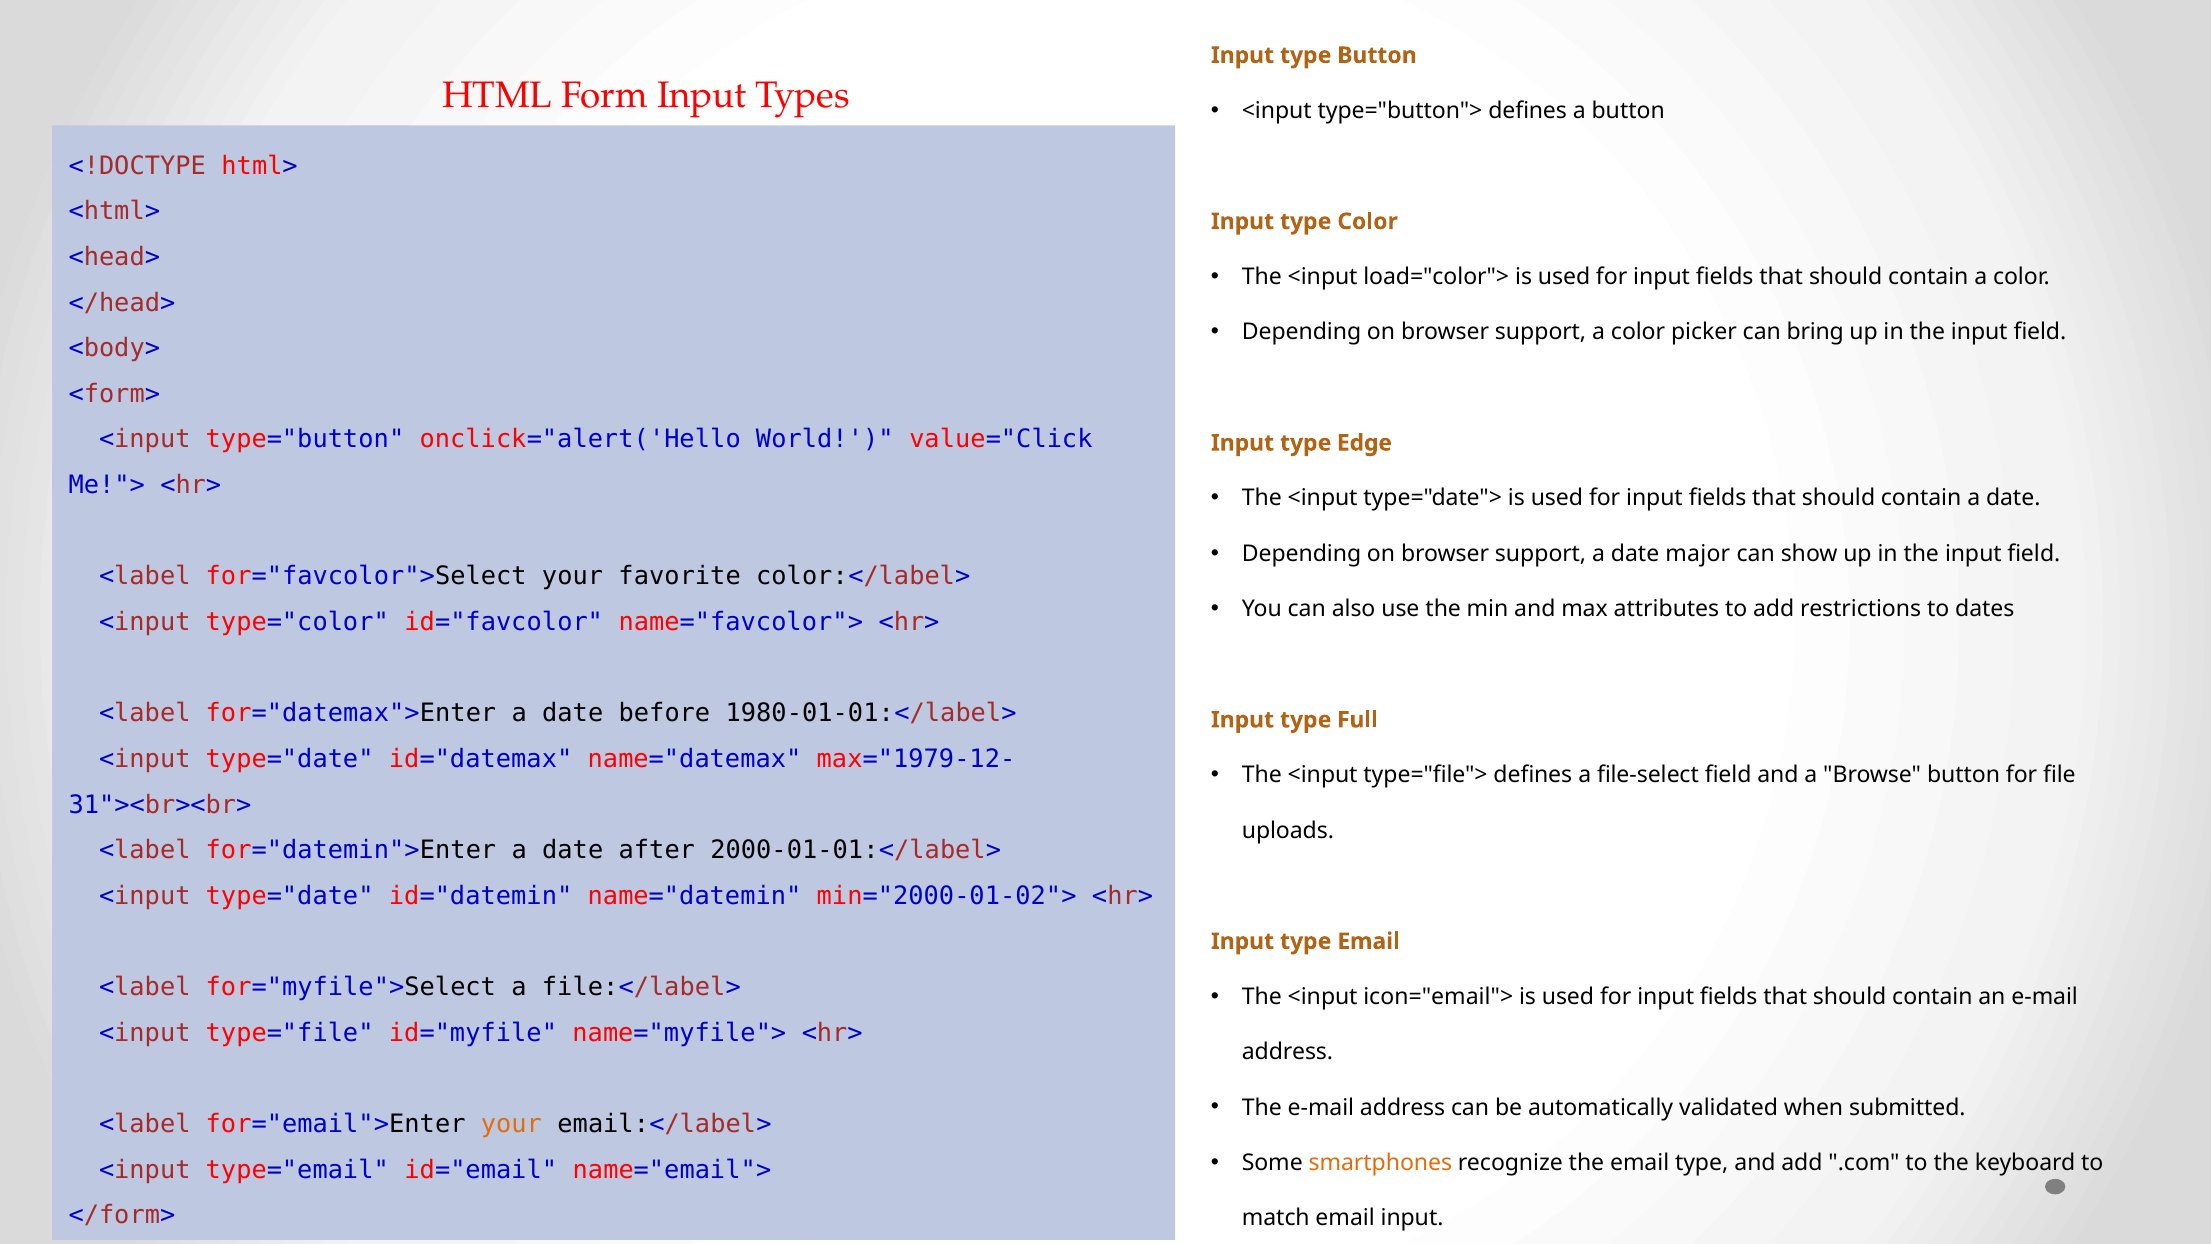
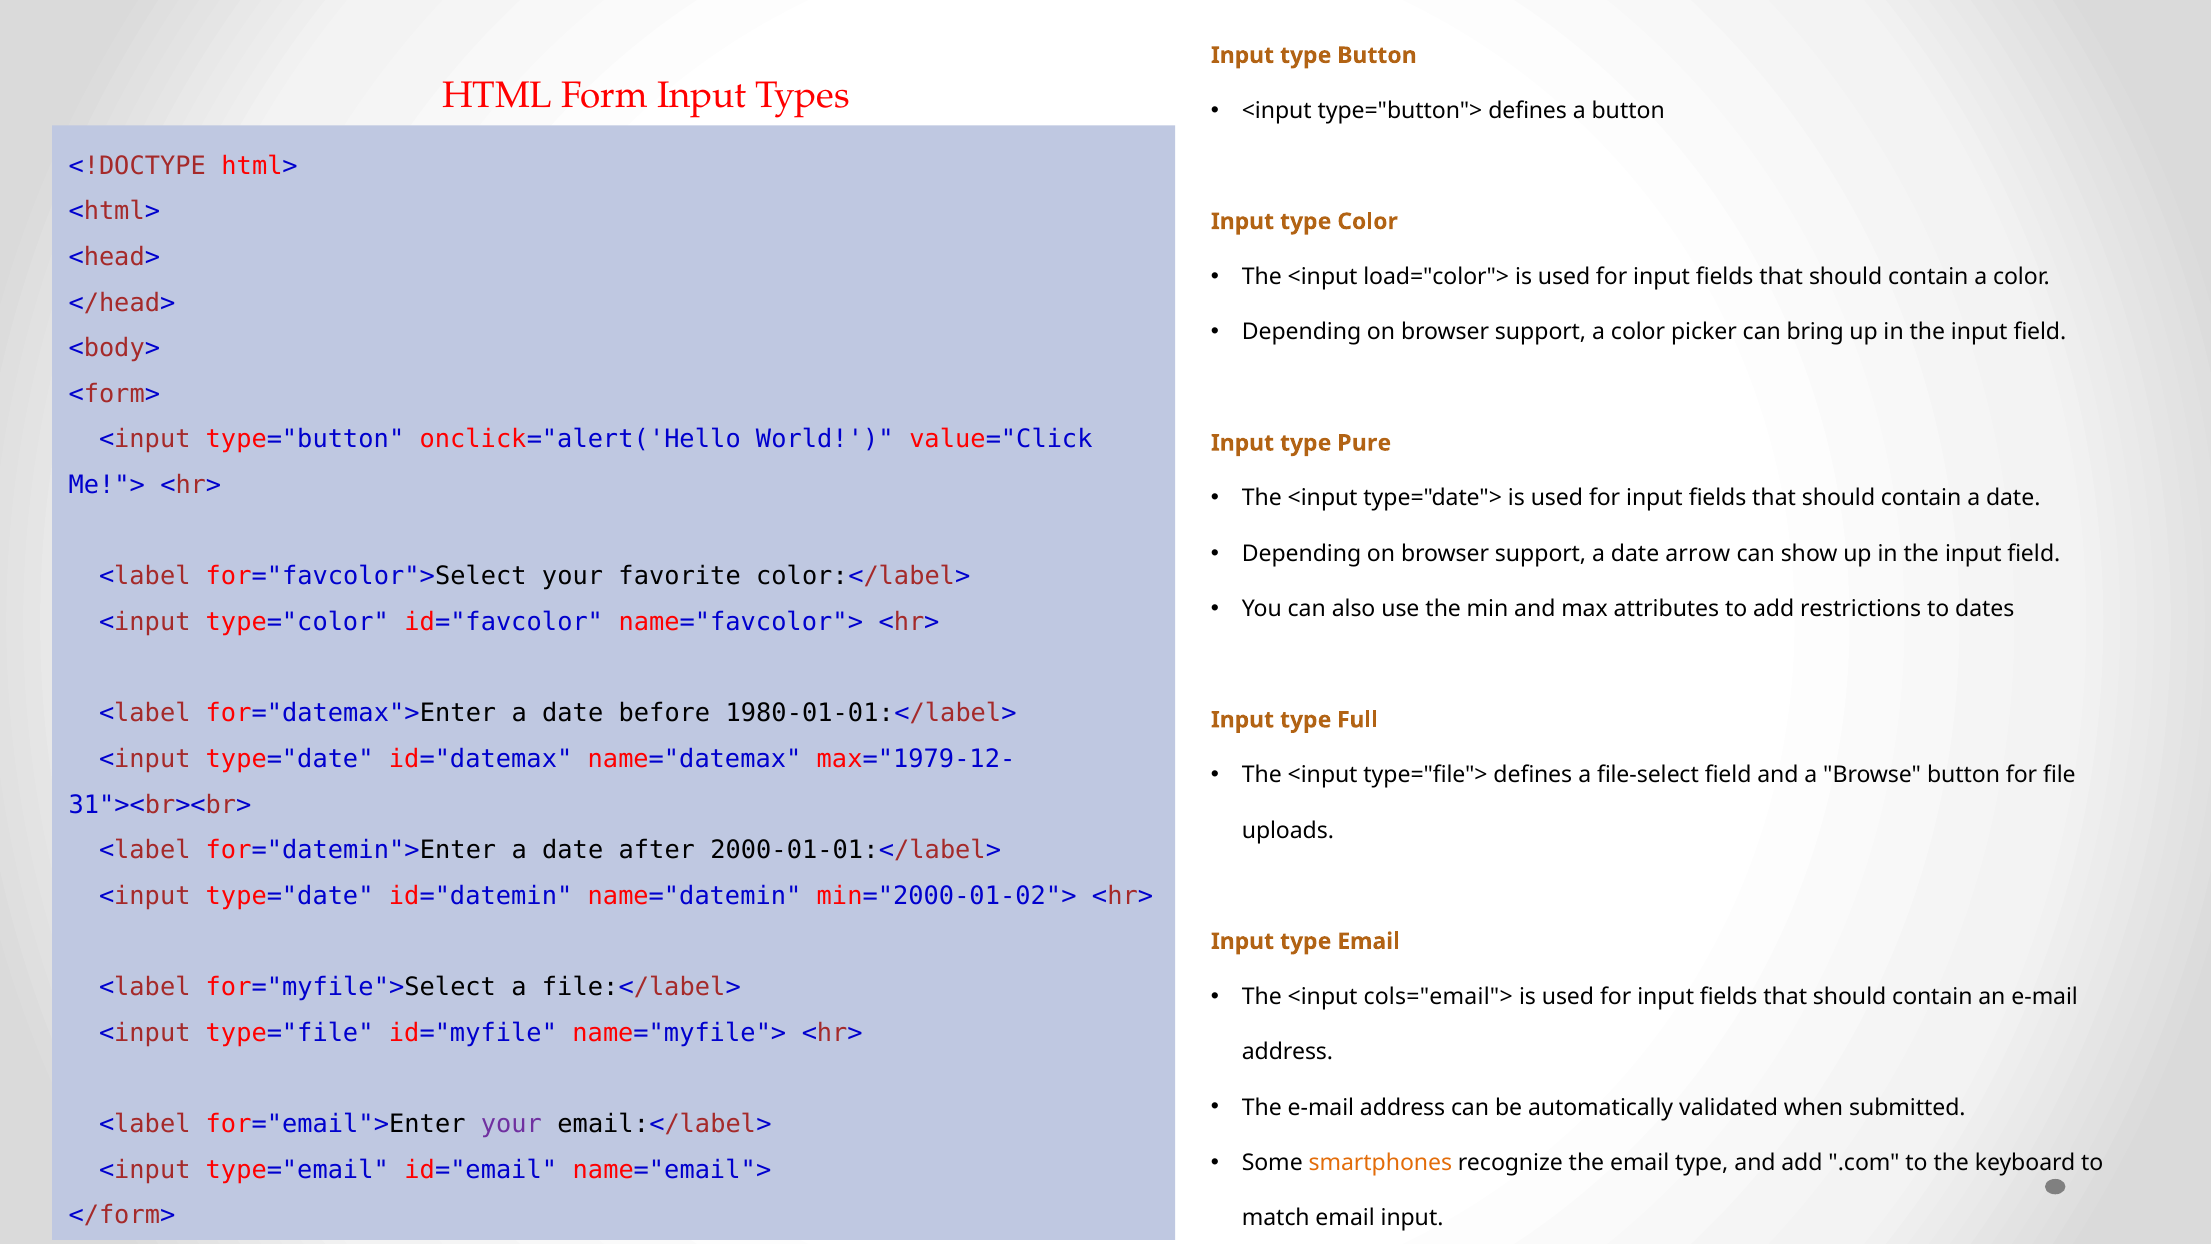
Edge: Edge -> Pure (1364, 443)
major: major -> arrow (1698, 554)
icon="email">: icon="email"> -> cols="email"> (1438, 996)
your colour: orange -> purple (511, 1124)
